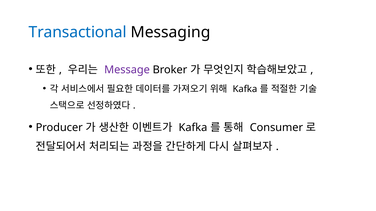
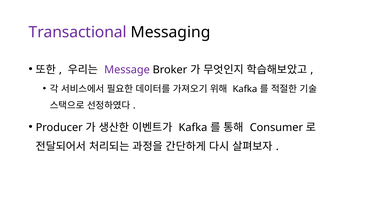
Transactional colour: blue -> purple (78, 32)
